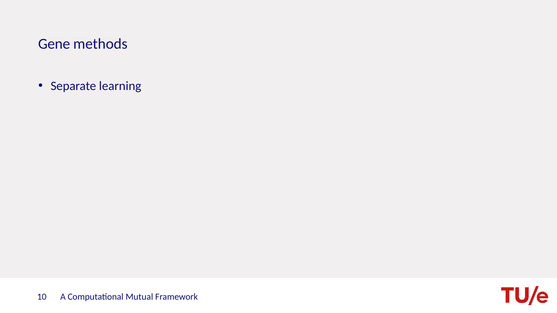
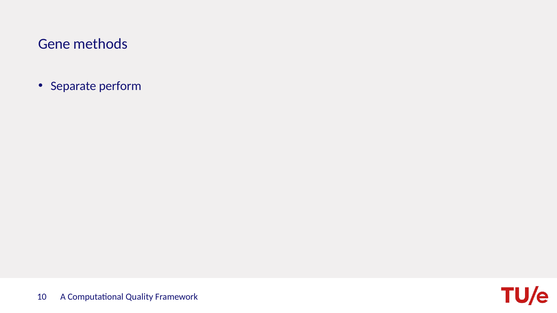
learning: learning -> perform (120, 86)
Mutual: Mutual -> Quality (139, 297)
